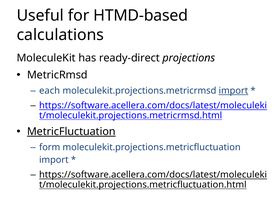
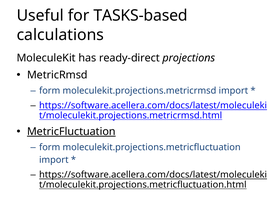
HTMD-based: HTMD-based -> TASKS-based (141, 15)
each: each -> form (50, 91)
import underline: present -> none (233, 91)
